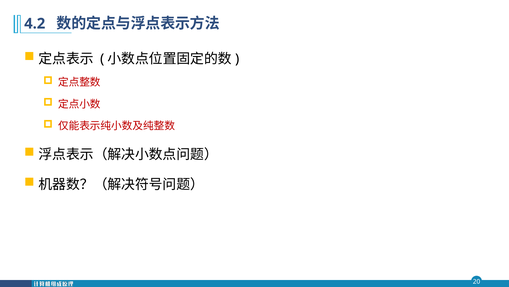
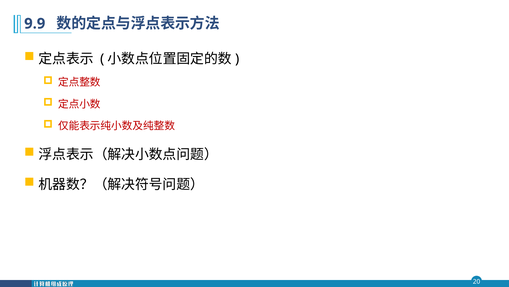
4.2: 4.2 -> 9.9 (35, 24)
